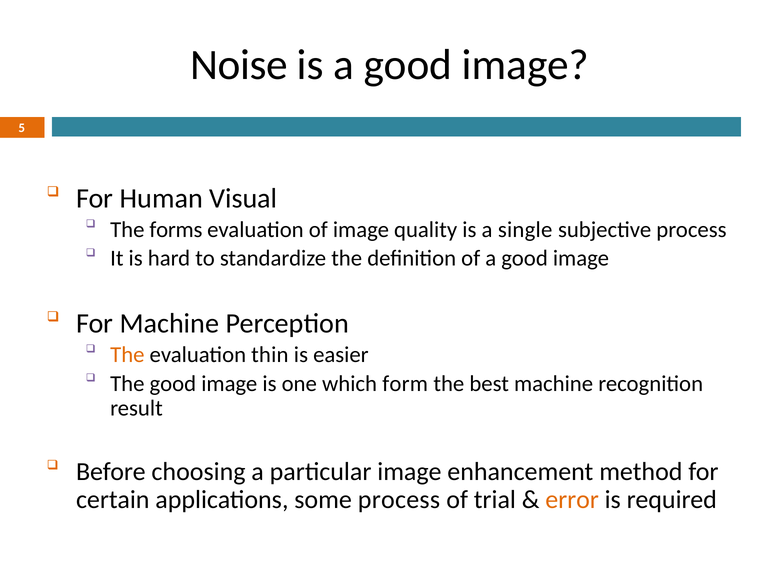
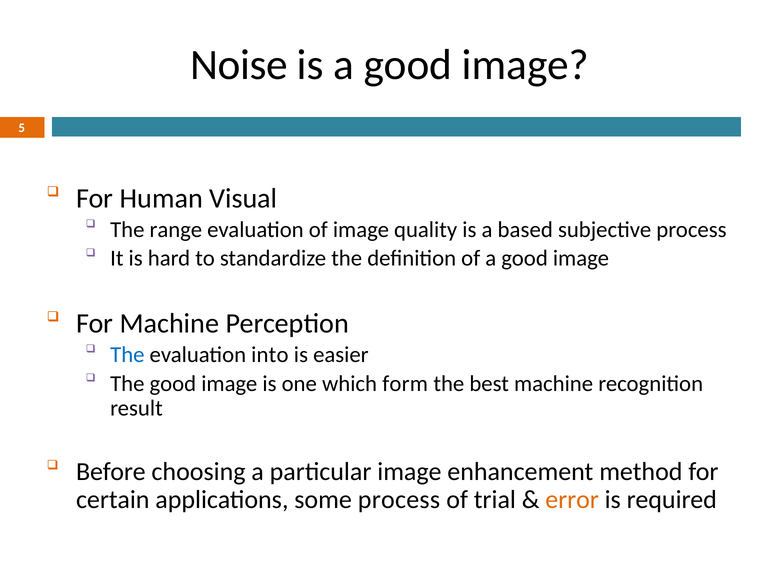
forms: forms -> range (176, 230)
single: single -> based (525, 230)
The colour: orange -> blue (127, 355)
thin: thin -> into (270, 355)
